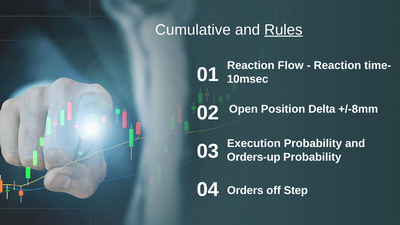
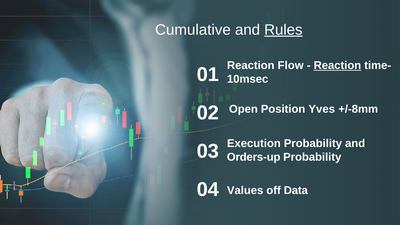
Reaction underline: none -> present (337, 66)
Delta: Delta -> Yves (322, 109)
Orders: Orders -> Values (245, 190)
Step: Step -> Data (296, 190)
